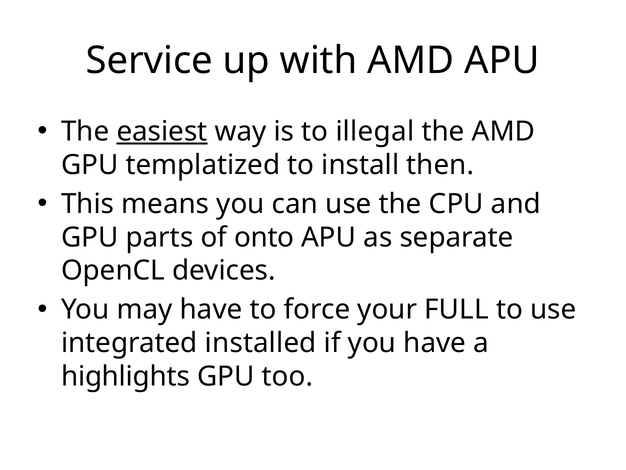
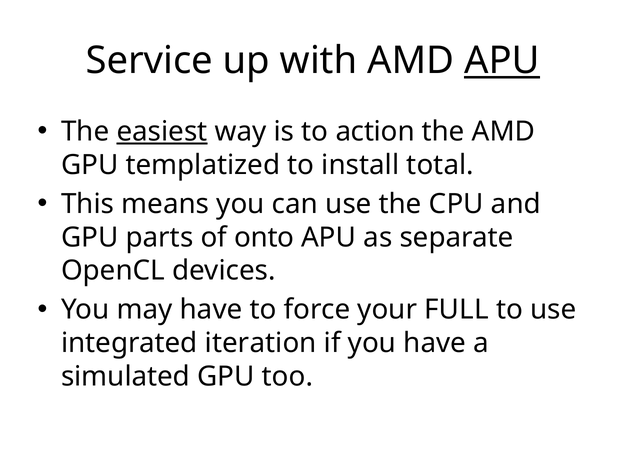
APU underline: none -> present (502, 61)
illegal: illegal -> action (375, 131)
then: then -> total (440, 165)
installed: installed -> iteration (261, 343)
highlights: highlights -> simulated (126, 376)
